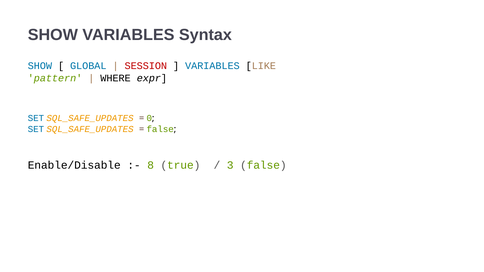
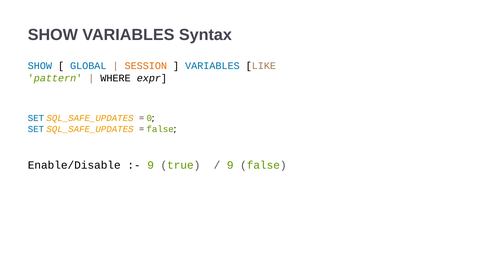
SESSION colour: red -> orange (146, 66)
8: 8 -> 9 (151, 165)
3: 3 -> 9 (230, 165)
